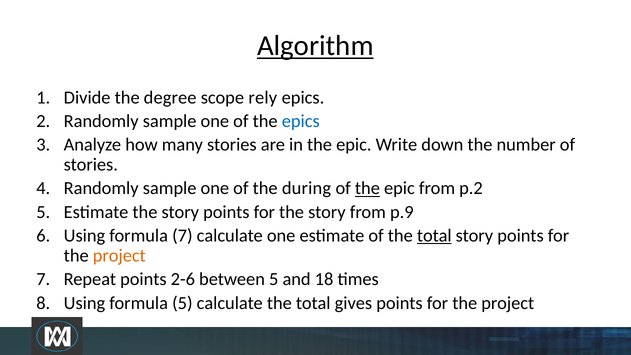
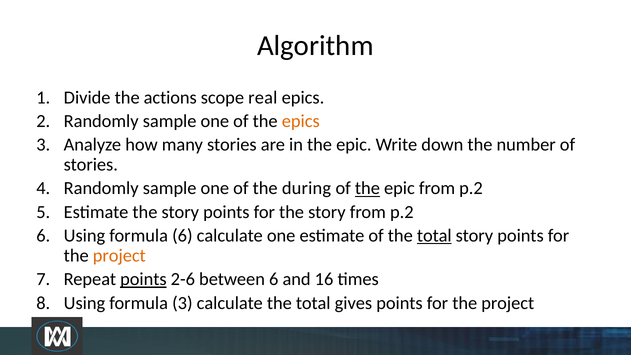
Algorithm underline: present -> none (315, 46)
degree: degree -> actions (170, 98)
rely: rely -> real (263, 98)
epics colour: blue -> orange (301, 121)
story from p.9: p.9 -> p.2 (402, 212)
formula 7: 7 -> 6 (182, 236)
points underline: none -> present (143, 279)
between 5: 5 -> 6 (274, 279)
18: 18 -> 16 (324, 279)
formula 5: 5 -> 3 (182, 303)
